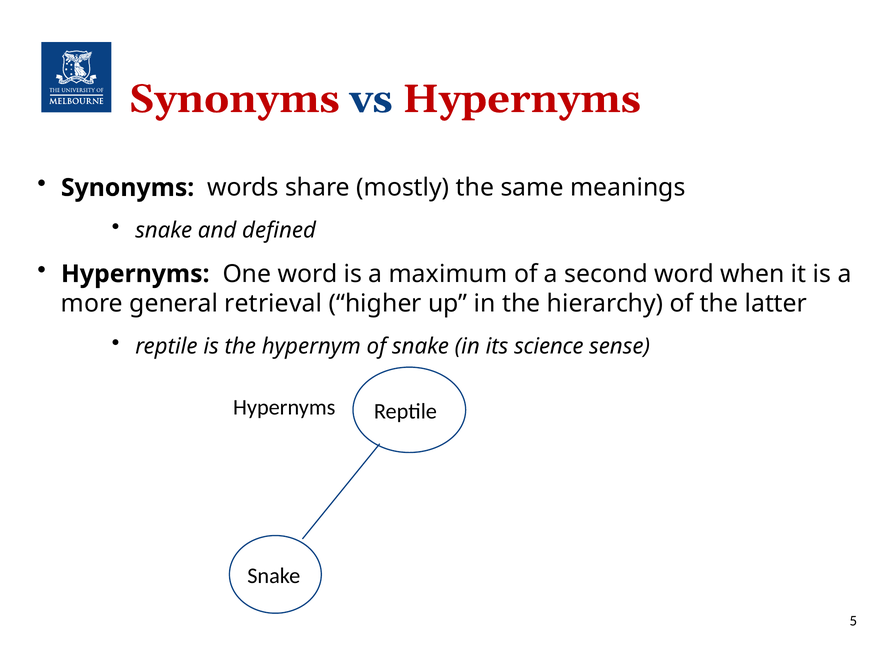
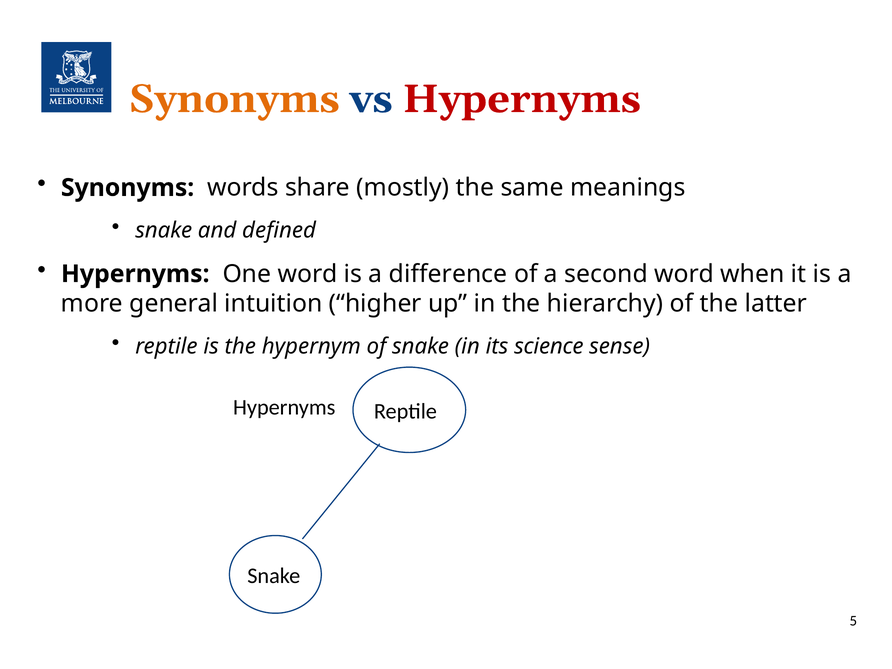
Synonyms colour: red -> orange (234, 99)
maximum: maximum -> difference (448, 274)
retrieval: retrieval -> intuition (273, 304)
